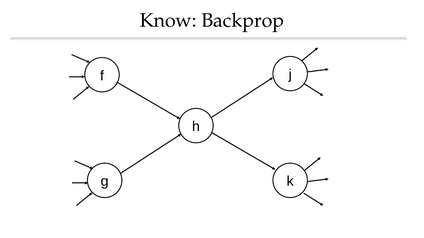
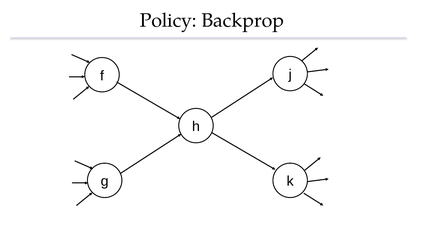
Know: Know -> Policy (168, 20)
